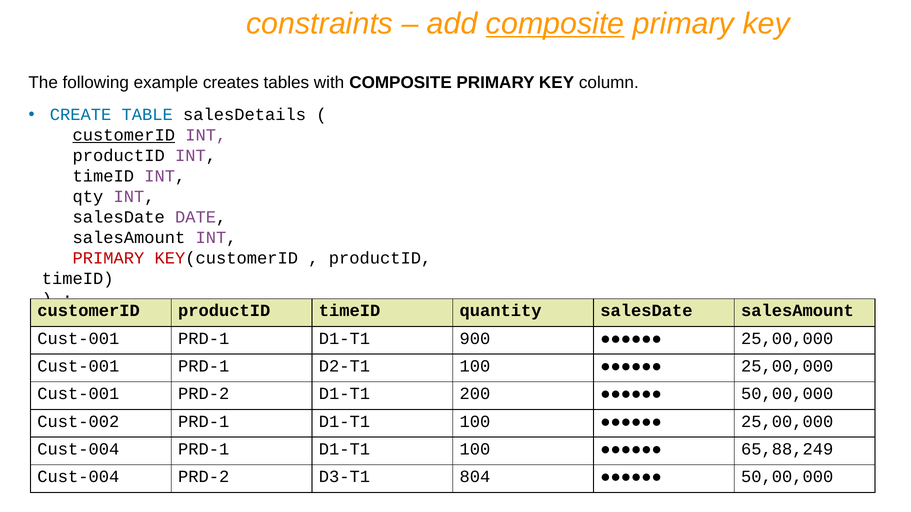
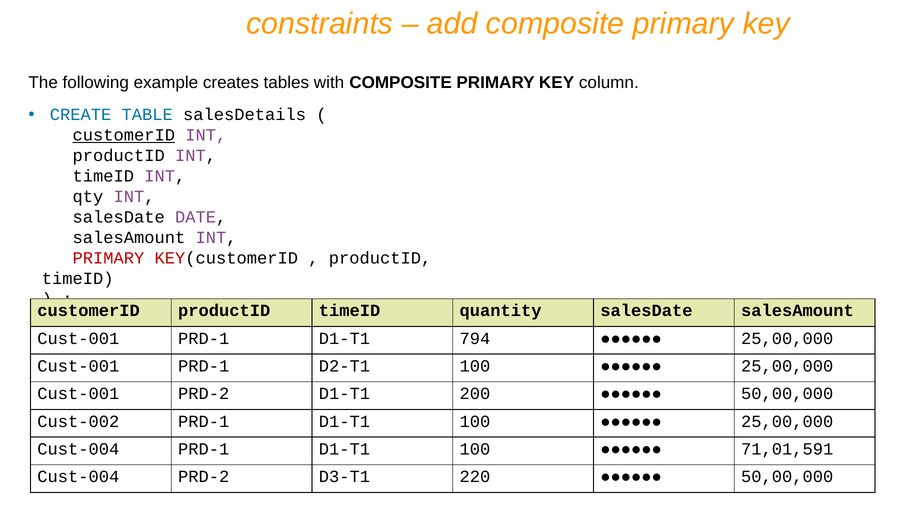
composite underline: present -> none (555, 24)
900: 900 -> 794 (475, 339)
65,88,249: 65,88,249 -> 71,01,591 (787, 450)
804: 804 -> 220 (475, 477)
